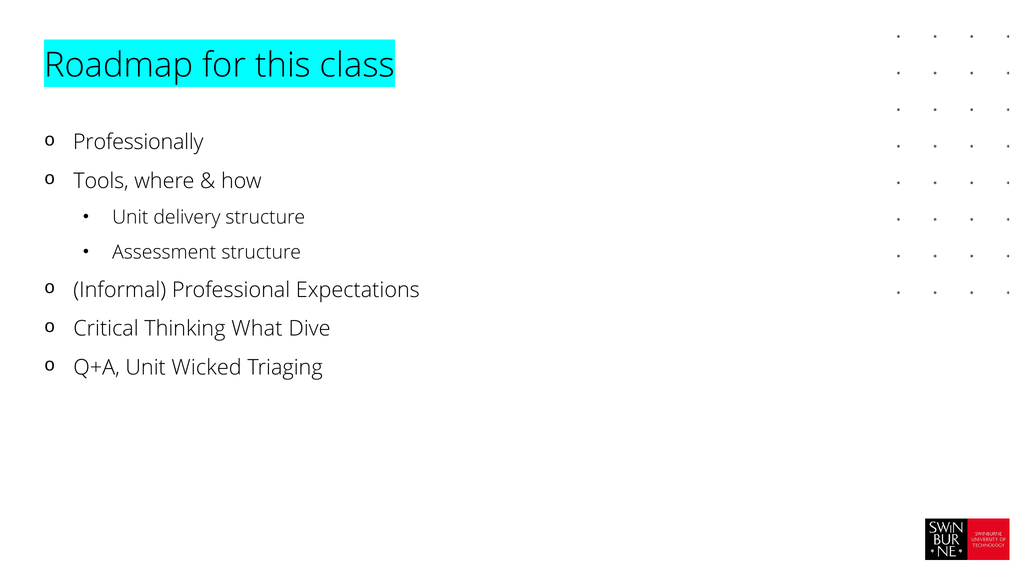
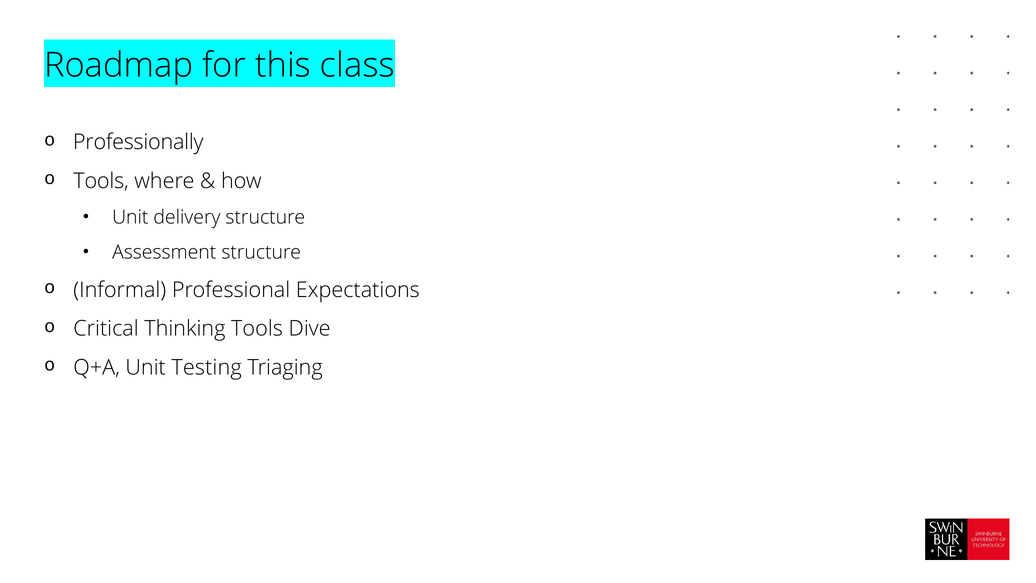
Thinking What: What -> Tools (257, 329)
Wicked: Wicked -> Testing (207, 367)
